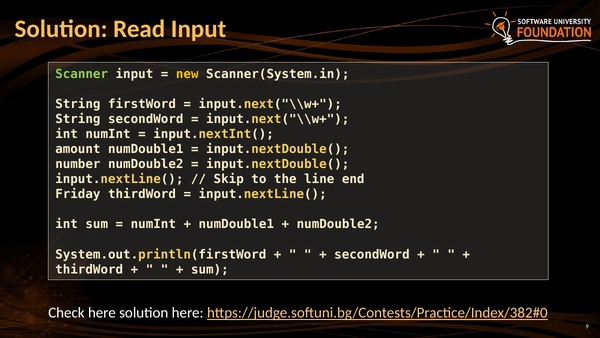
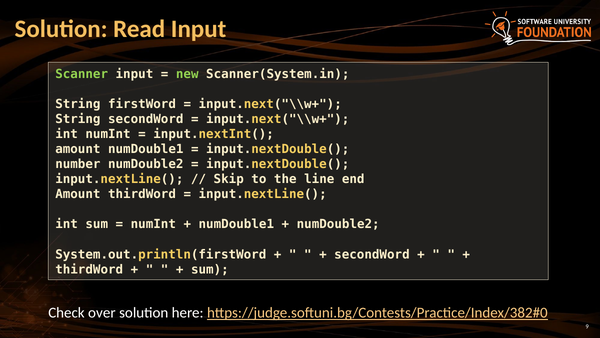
new colour: yellow -> light green (187, 74)
Friday: Friday -> Amount (78, 194)
Check here: here -> over (102, 313)
